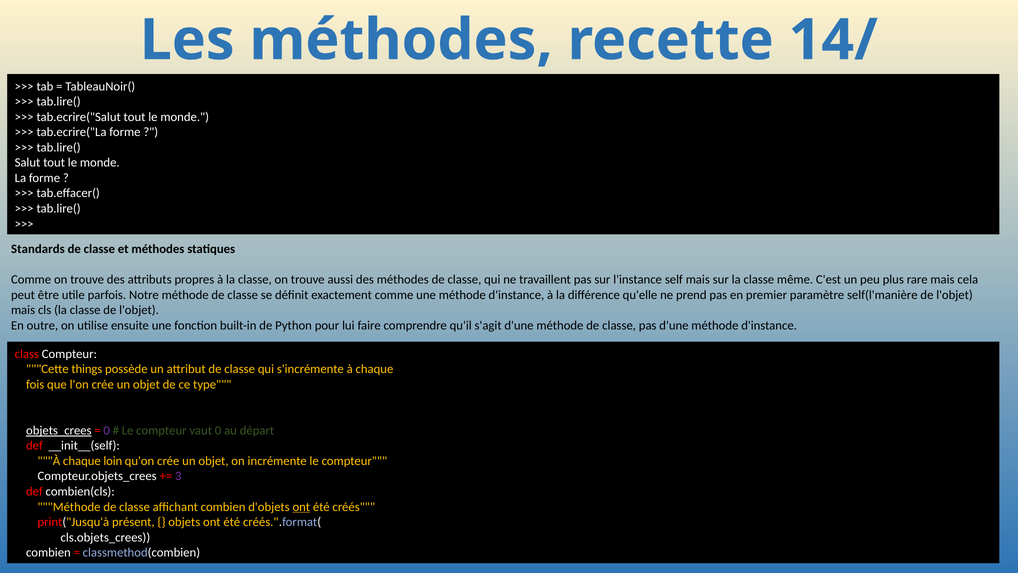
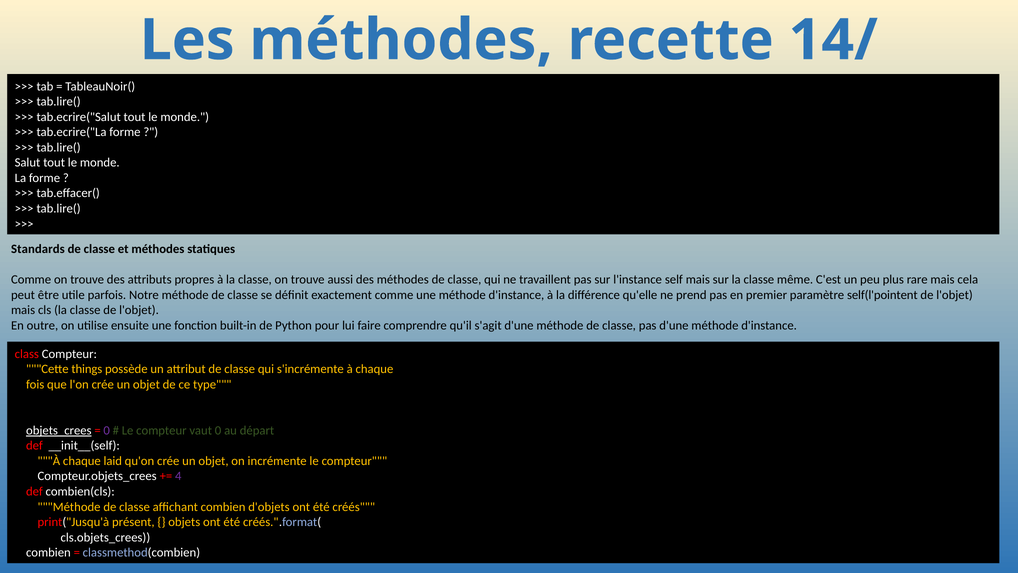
self(l'manière: self(l'manière -> self(l'pointent (882, 295)
loin: loin -> laid (113, 461)
3: 3 -> 4 (178, 476)
ont underline: present -> none (301, 506)
